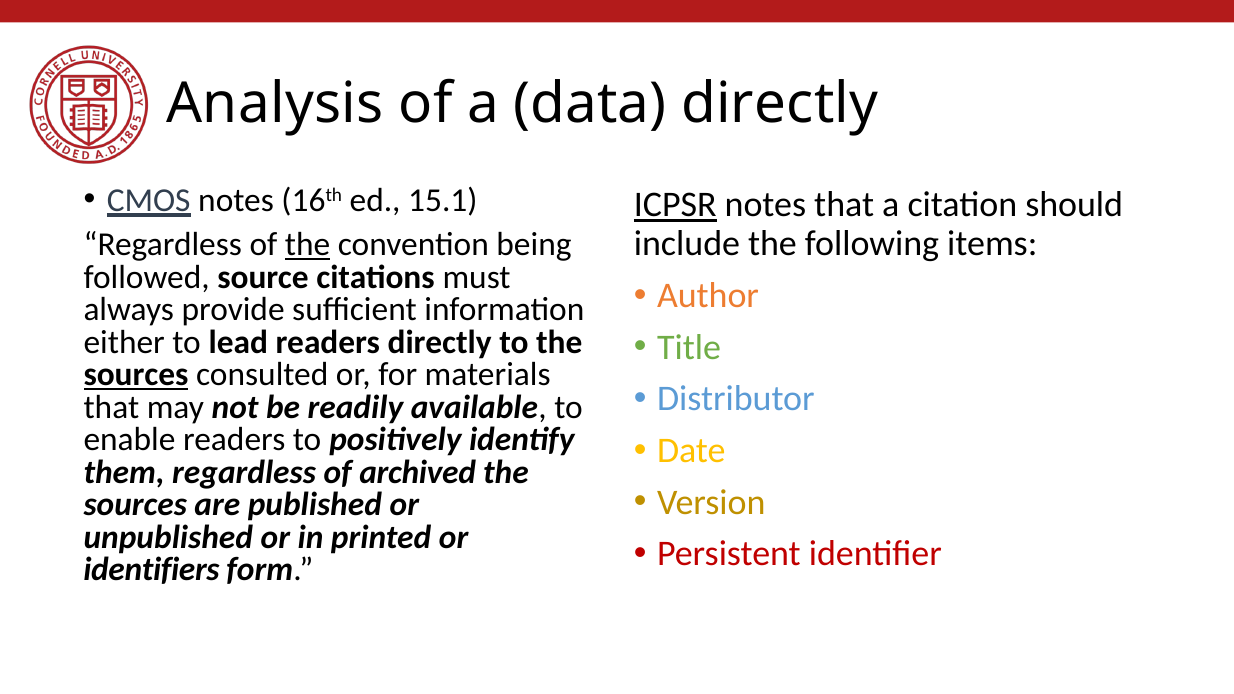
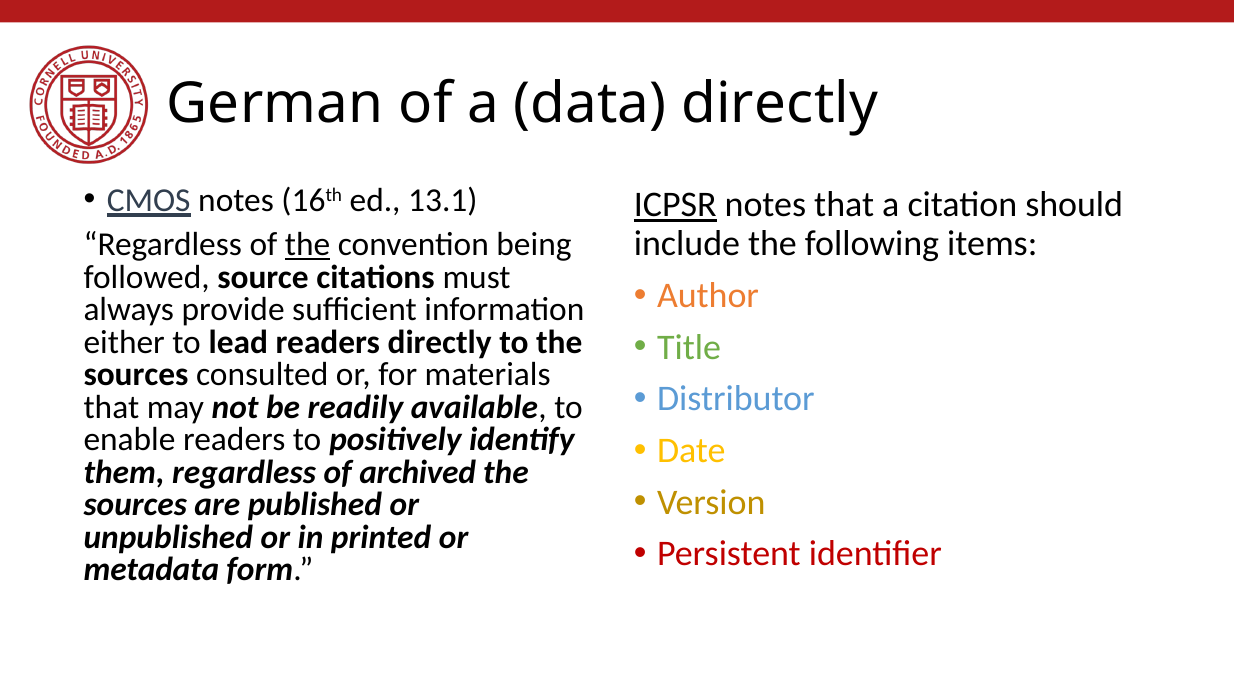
Analysis: Analysis -> German (275, 104)
15.1: 15.1 -> 13.1 (443, 201)
sources underline: present -> none (136, 375)
identifiers: identifiers -> metadata (151, 570)
